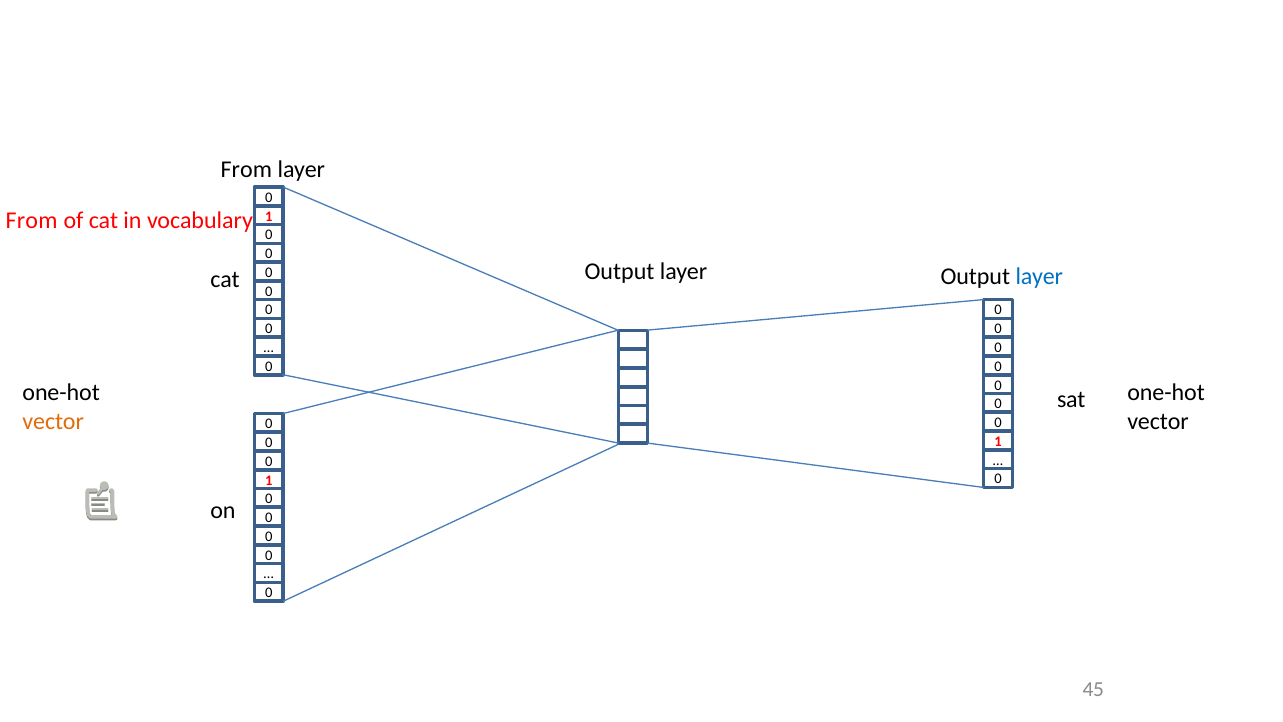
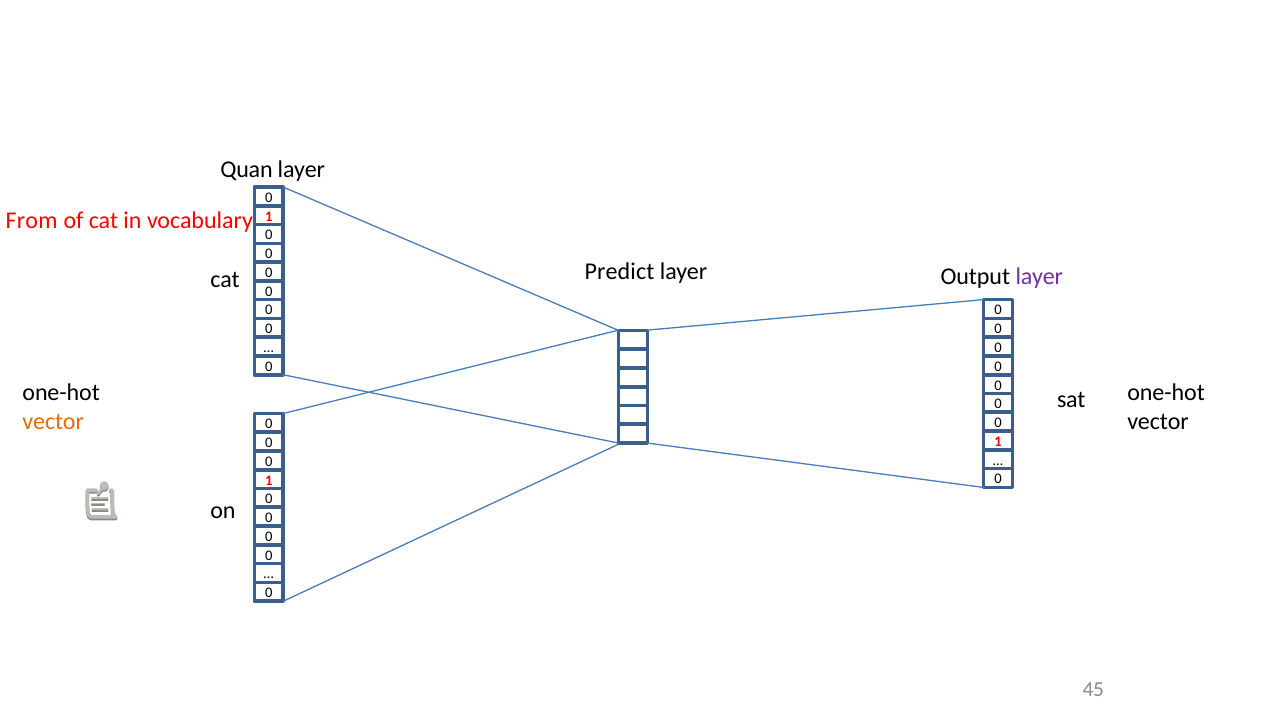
From: From -> Quan (247, 170)
Output: Output -> Predict (619, 271)
layer colour: blue -> purple (1039, 276)
